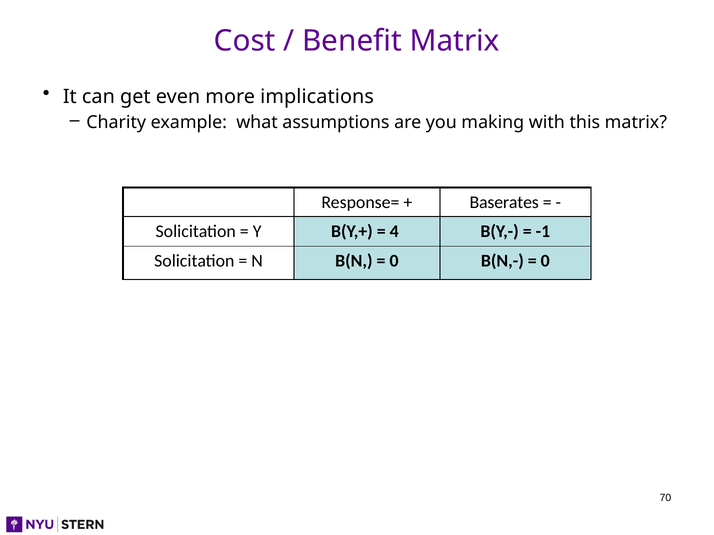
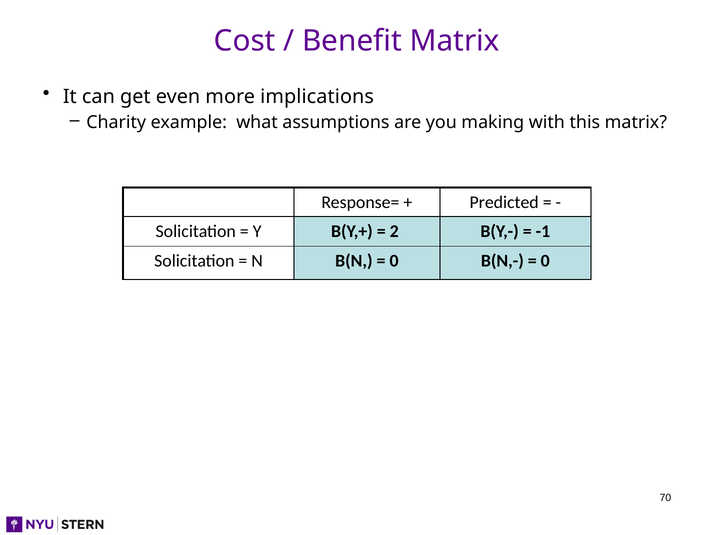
Baserates: Baserates -> Predicted (504, 202)
4: 4 -> 2 (394, 231)
